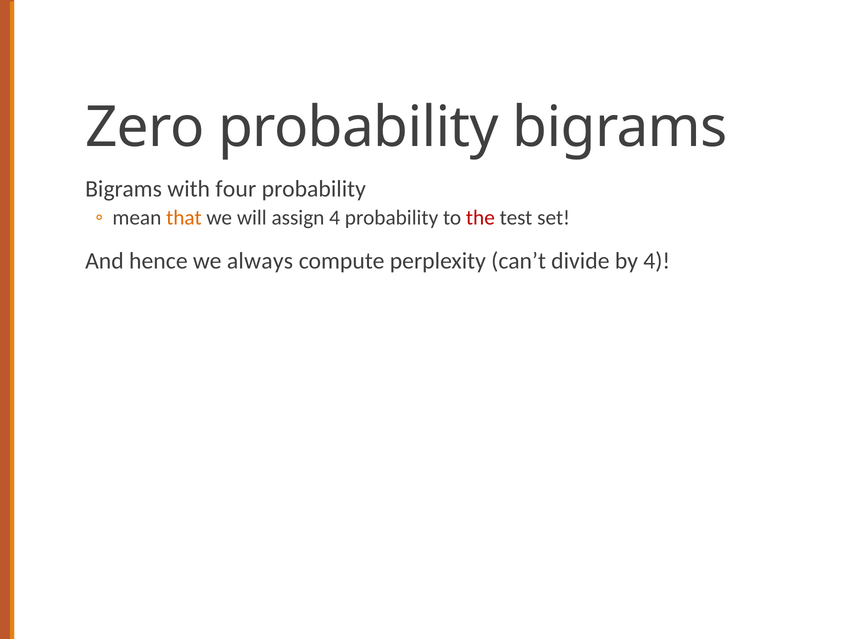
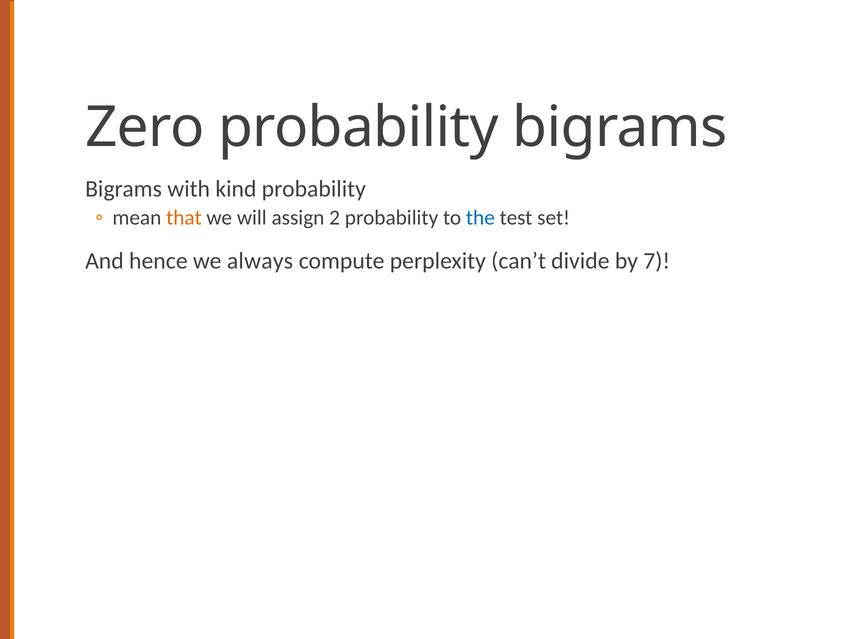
four: four -> kind (236, 189)
assign 4: 4 -> 2 (335, 218)
the colour: red -> blue (480, 218)
by 4: 4 -> 7 (657, 261)
